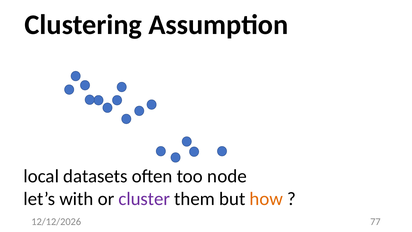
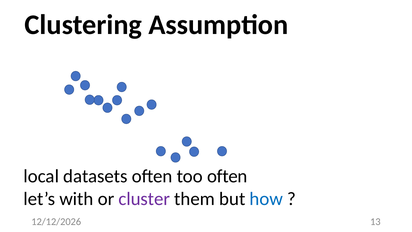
too node: node -> often (227, 176)
how colour: orange -> blue (266, 199)
77: 77 -> 13 (375, 222)
